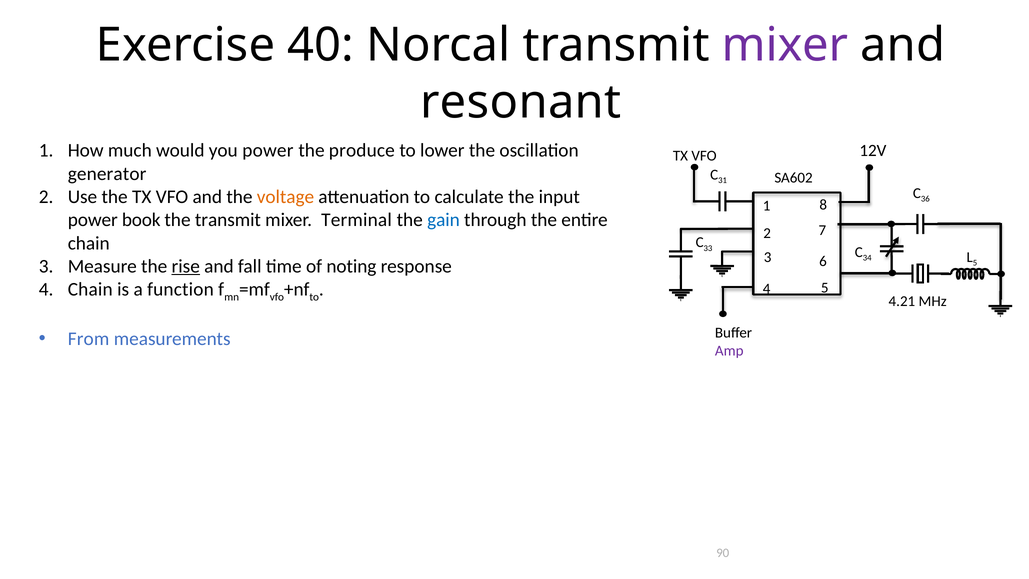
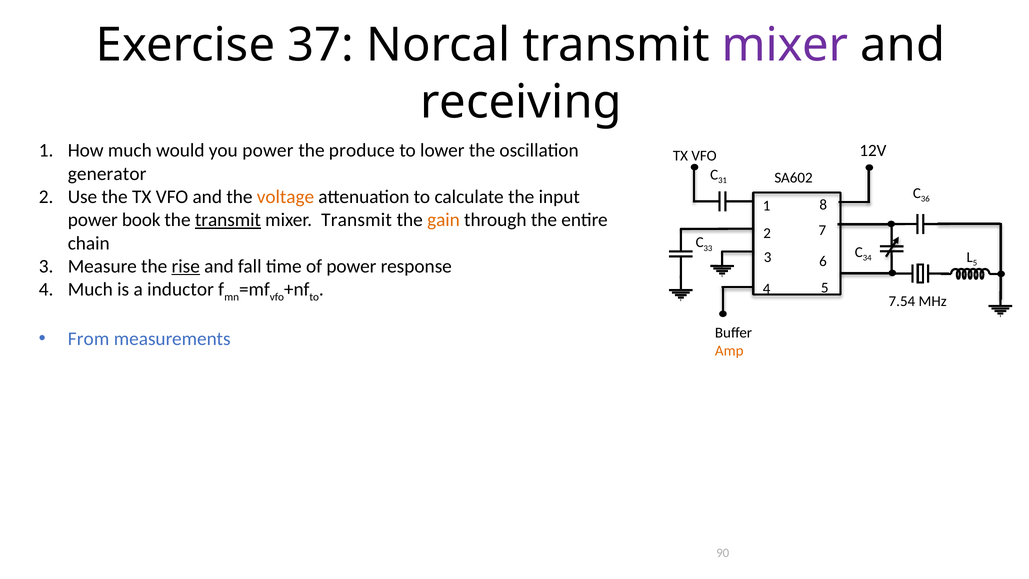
40: 40 -> 37 (321, 45)
resonant: resonant -> receiving (521, 102)
transmit underline: none -> present (228, 220)
mixer Terminal: Terminal -> Transmit (357, 220)
gain colour: blue -> orange (443, 220)
of noting: noting -> power (351, 266)
4 Chain: Chain -> Much (90, 289)
function: function -> inductor (181, 289)
4.21: 4.21 -> 7.54 (902, 301)
Amp colour: purple -> orange (729, 351)
